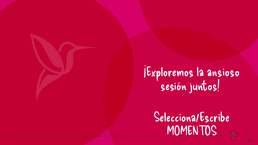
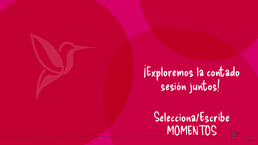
ansioso: ansioso -> contado (223, 72)
